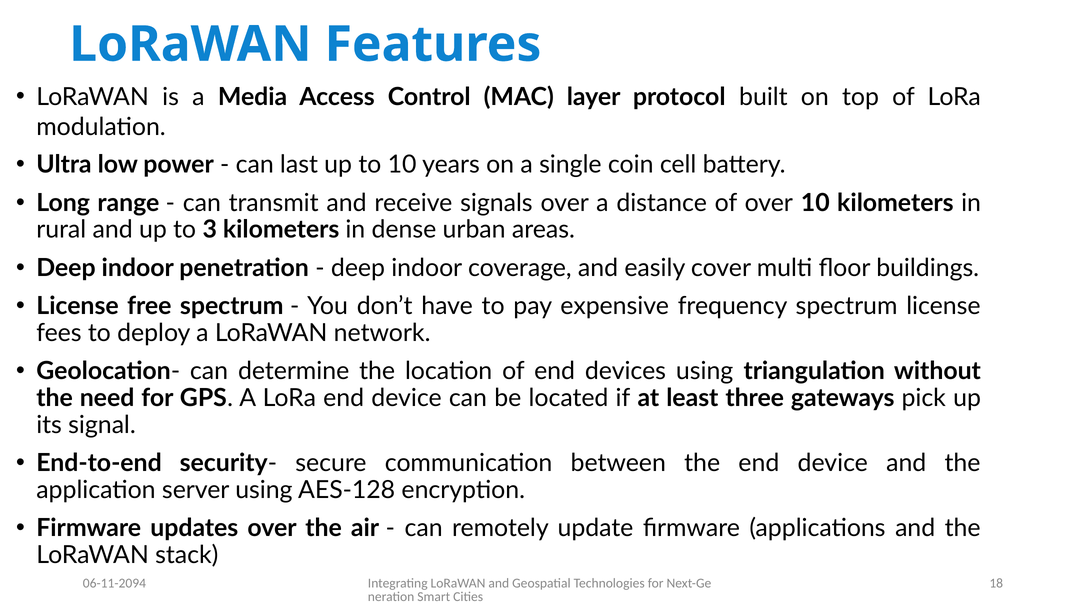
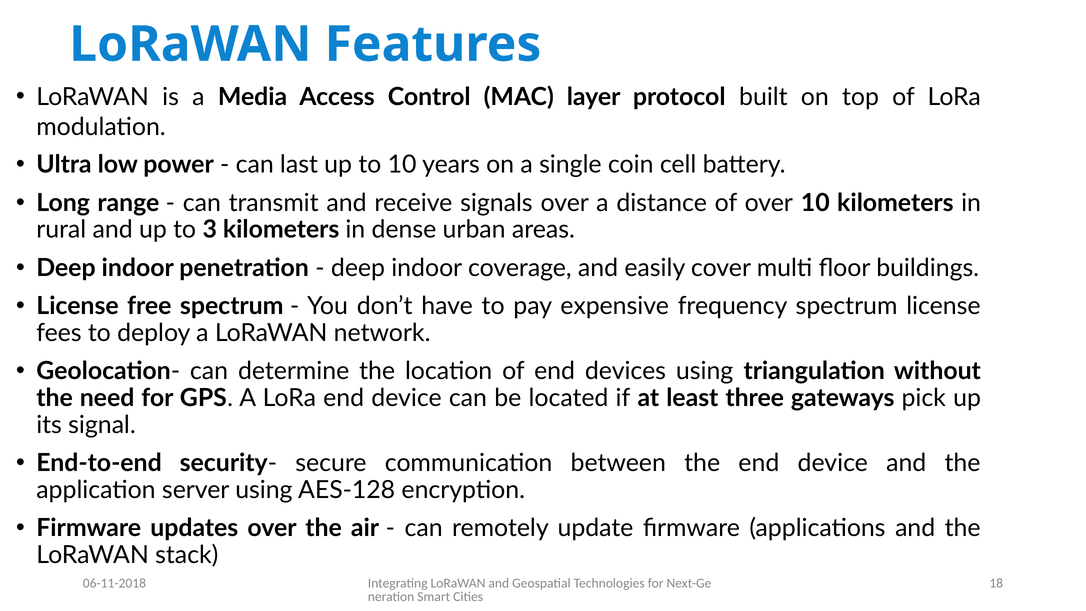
06-11-2094: 06-11-2094 -> 06-11-2018 (114, 583)
